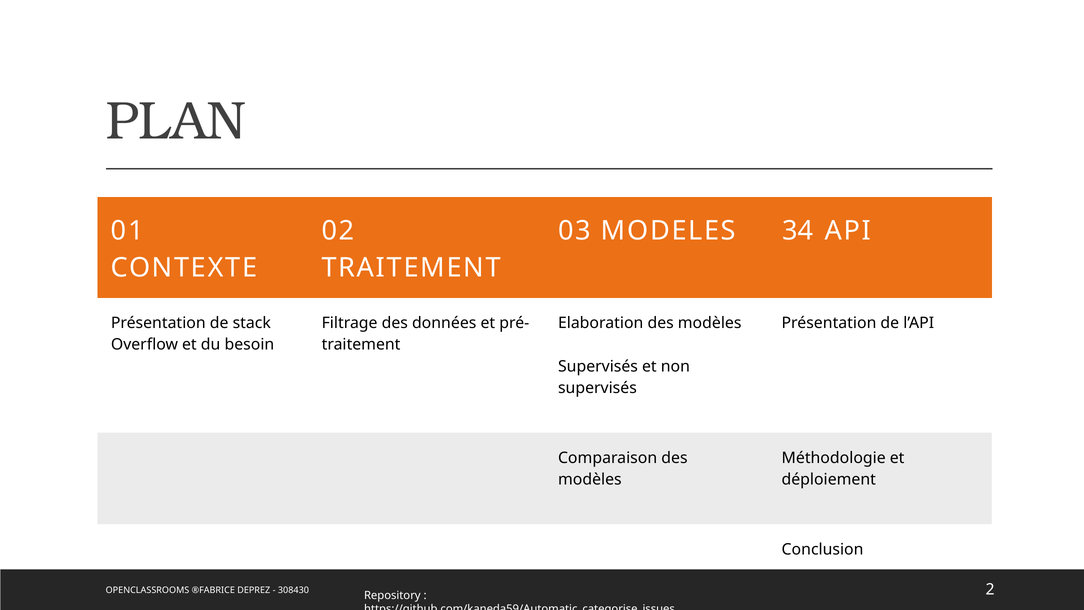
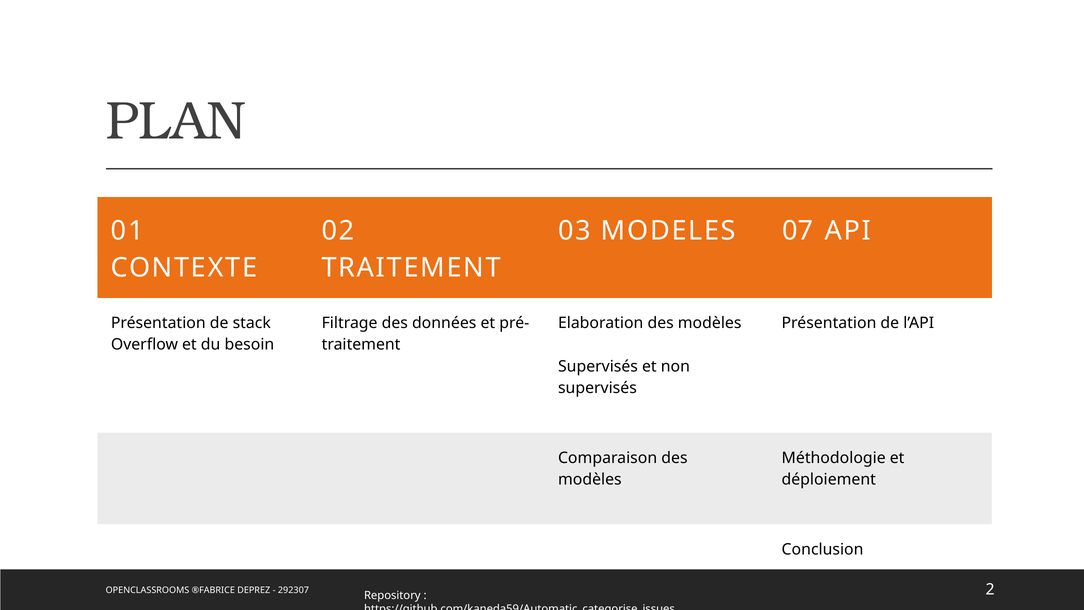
34: 34 -> 07 (798, 231)
308430: 308430 -> 292307 (293, 590)
